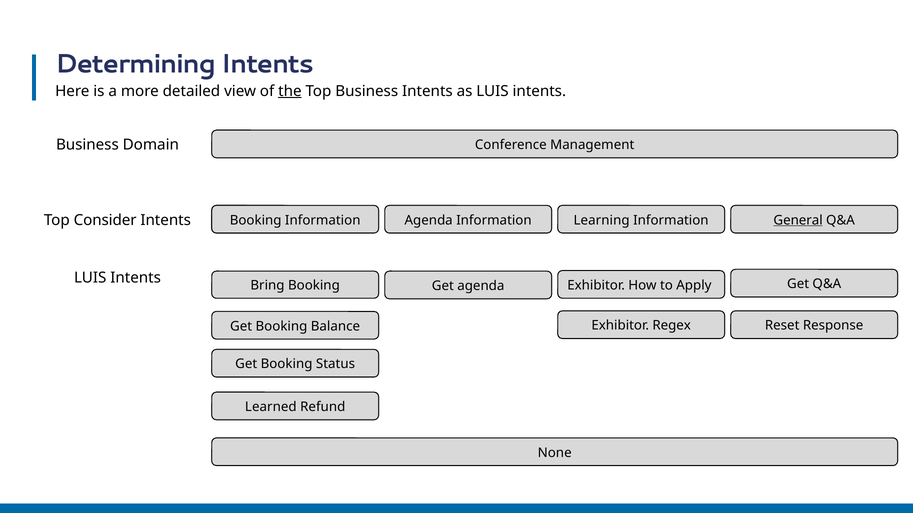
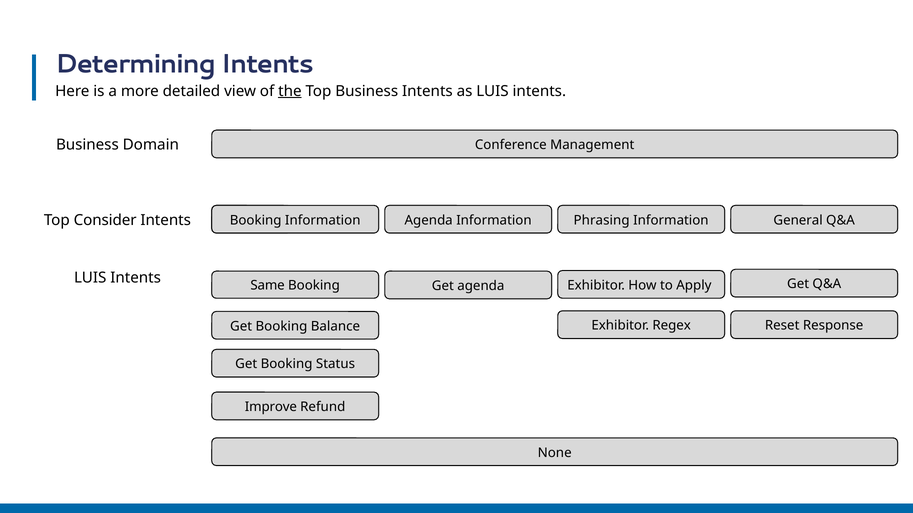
Learning: Learning -> Phrasing (602, 220)
General underline: present -> none (798, 220)
Bring: Bring -> Same (268, 286)
Learned: Learned -> Improve (271, 407)
